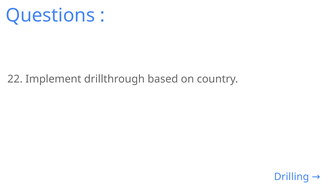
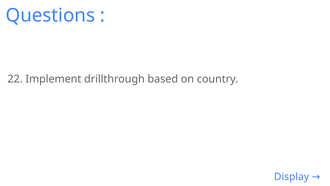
Drilling: Drilling -> Display (292, 177)
